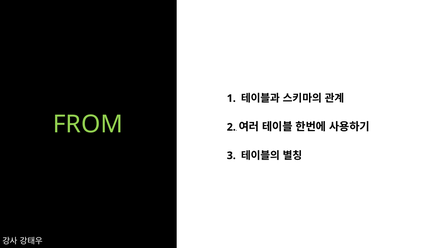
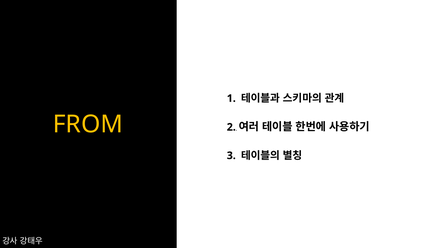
FROM colour: light green -> yellow (88, 124)
